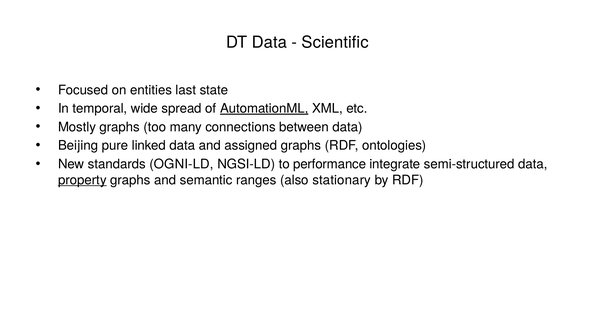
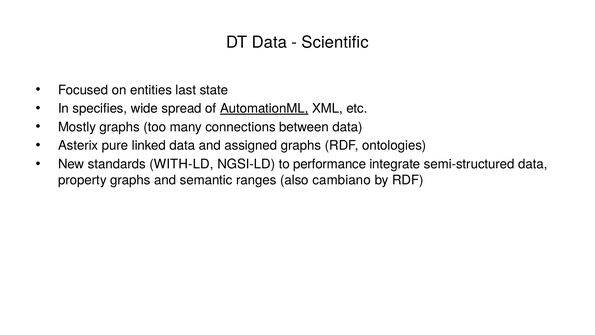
temporal: temporal -> specifies (100, 108)
Beijing: Beijing -> Asterix (78, 145)
OGNI-LD: OGNI-LD -> WITH-LD (181, 164)
property underline: present -> none (82, 180)
stationary: stationary -> cambiano (342, 180)
